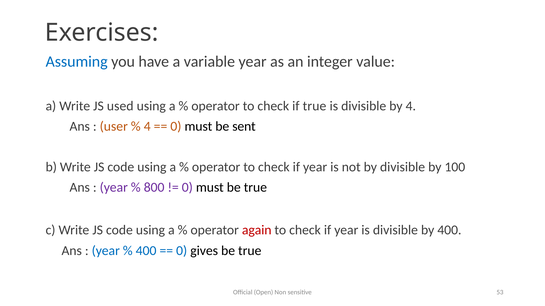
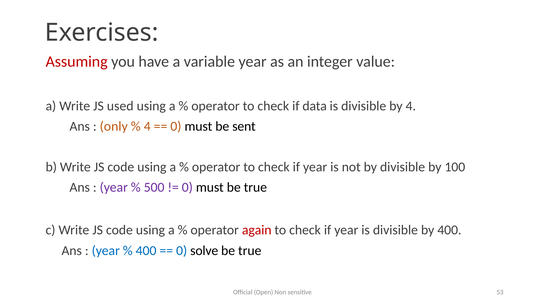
Assuming colour: blue -> red (77, 62)
if true: true -> data (315, 106)
user: user -> only (114, 126)
800: 800 -> 500 (154, 188)
gives: gives -> solve (204, 251)
